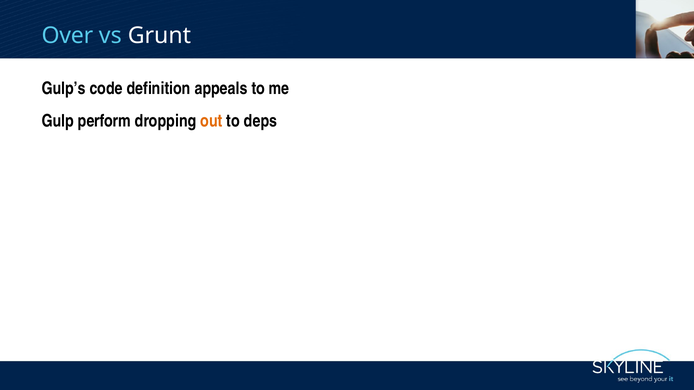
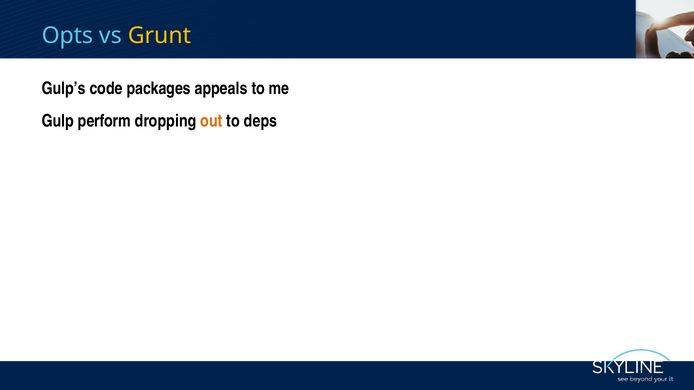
Over: Over -> Opts (67, 36)
Grunt colour: white -> yellow (159, 36)
definition: definition -> packages (159, 89)
